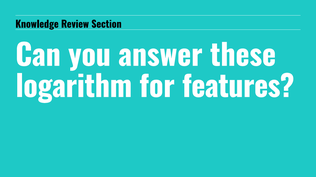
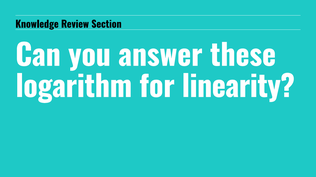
features: features -> linearity (238, 88)
